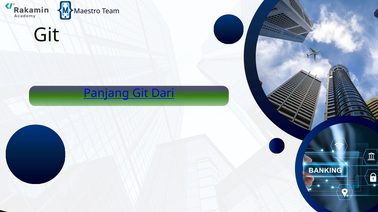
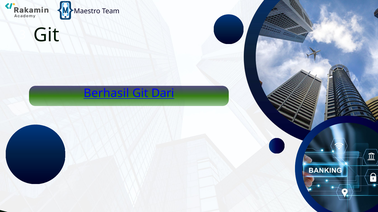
Panjang: Panjang -> Berhasil (106, 93)
